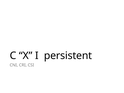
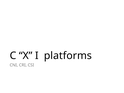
persistent: persistent -> platforms (68, 56)
